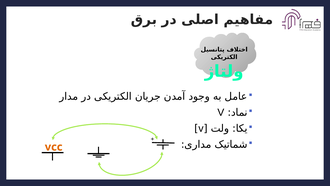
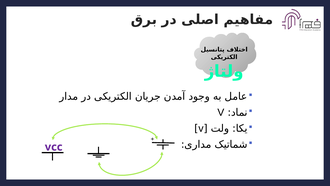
vcc colour: orange -> purple (54, 147)
